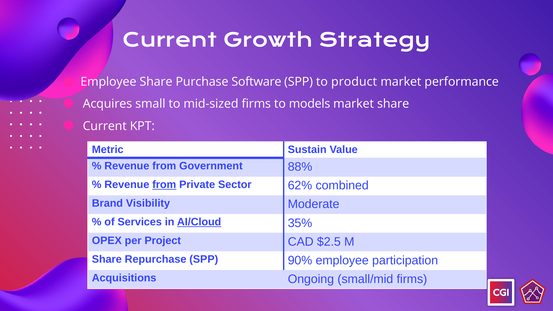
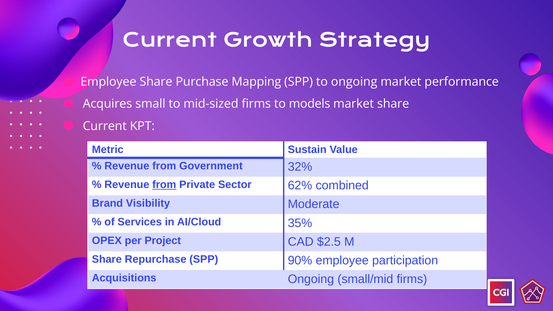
Software: Software -> Mapping (256, 82)
to product: product -> ongoing (354, 82)
88%: 88% -> 32% (300, 167)
AI/Cloud underline: present -> none (199, 222)
